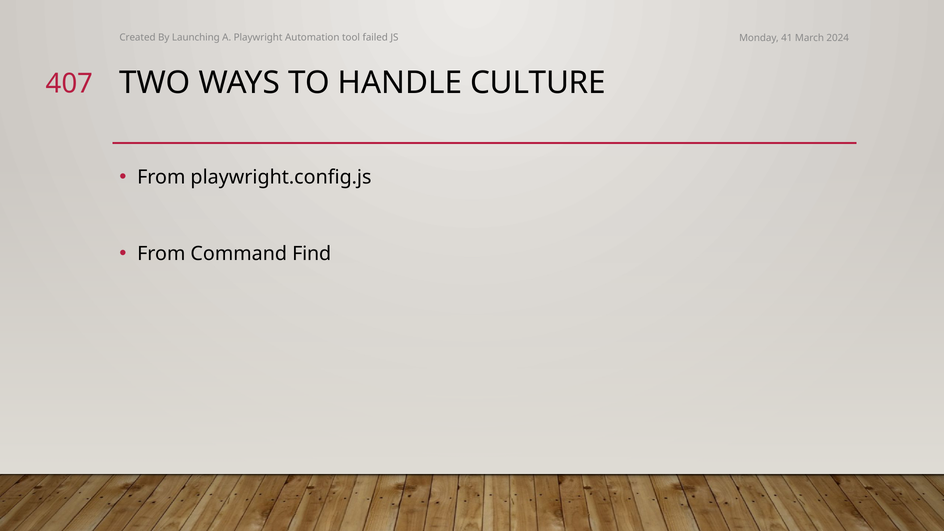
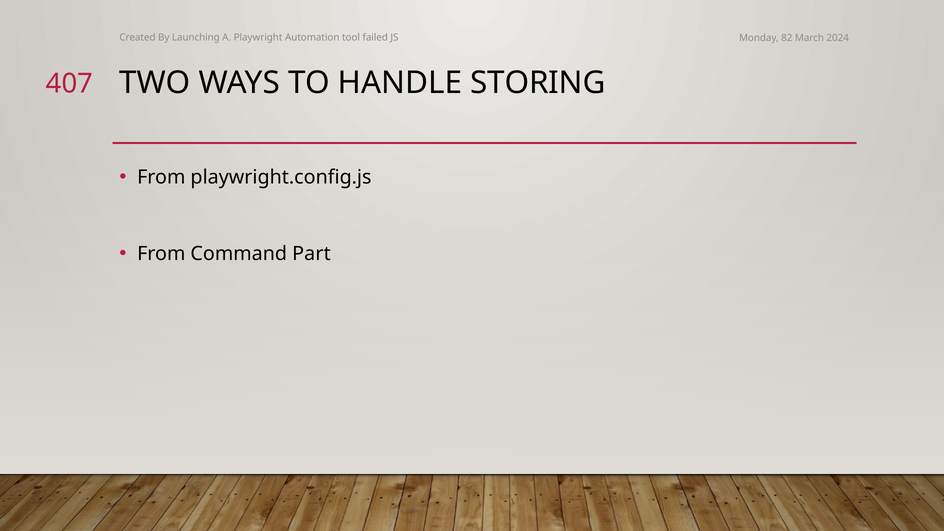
41: 41 -> 82 (787, 38)
CULTURE: CULTURE -> STORING (538, 83)
Find: Find -> Part (311, 254)
